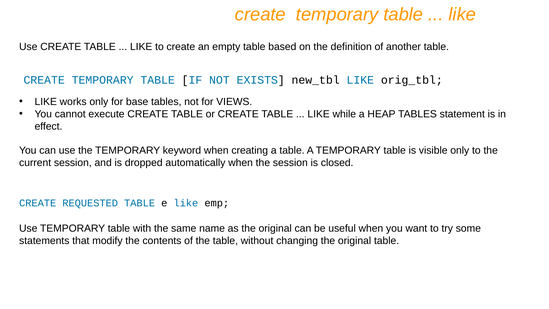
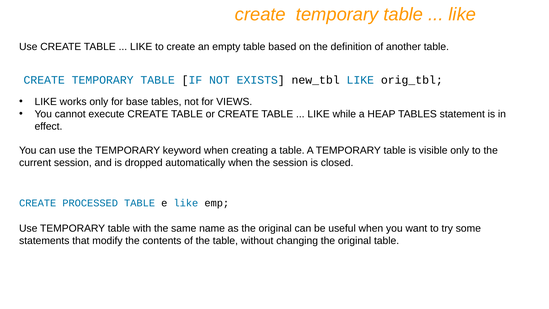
REQUESTED: REQUESTED -> PROCESSED (90, 203)
